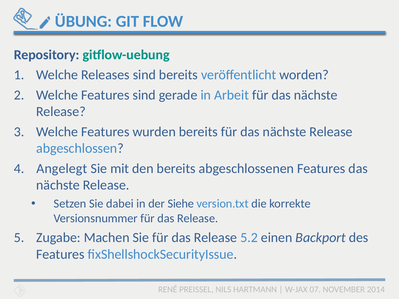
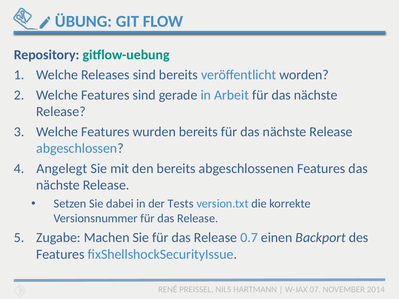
Siehe: Siehe -> Tests (181, 204)
5.2: 5.2 -> 0.7 (249, 238)
